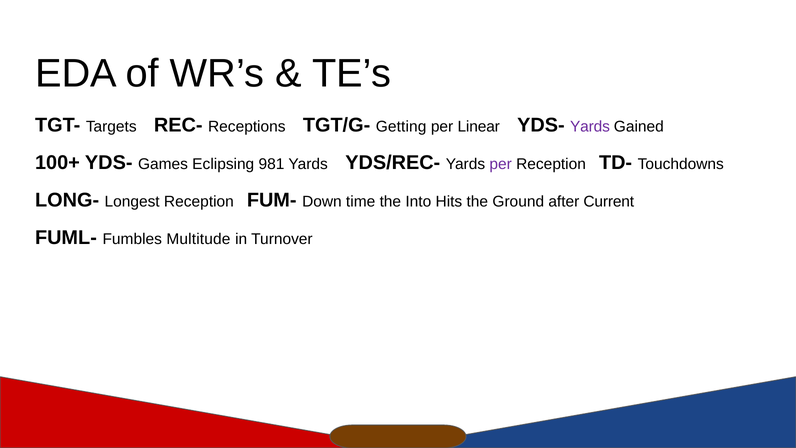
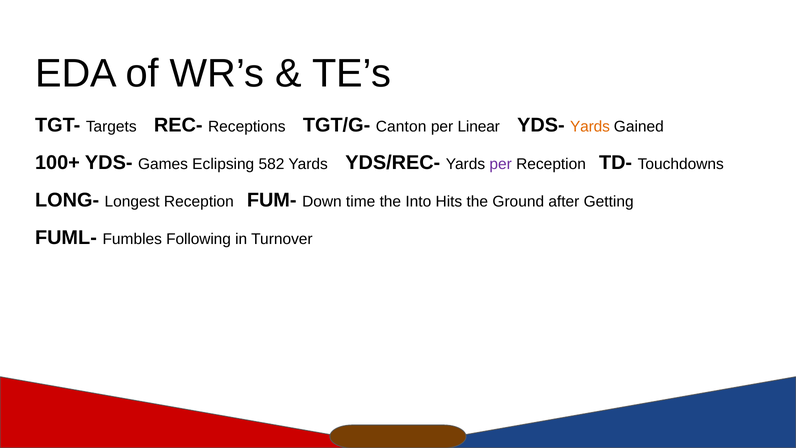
Getting: Getting -> Canton (401, 127)
Yards colour: purple -> orange (590, 127)
981: 981 -> 582 (272, 164)
Current: Current -> Getting (609, 201)
Multitude: Multitude -> Following (199, 239)
